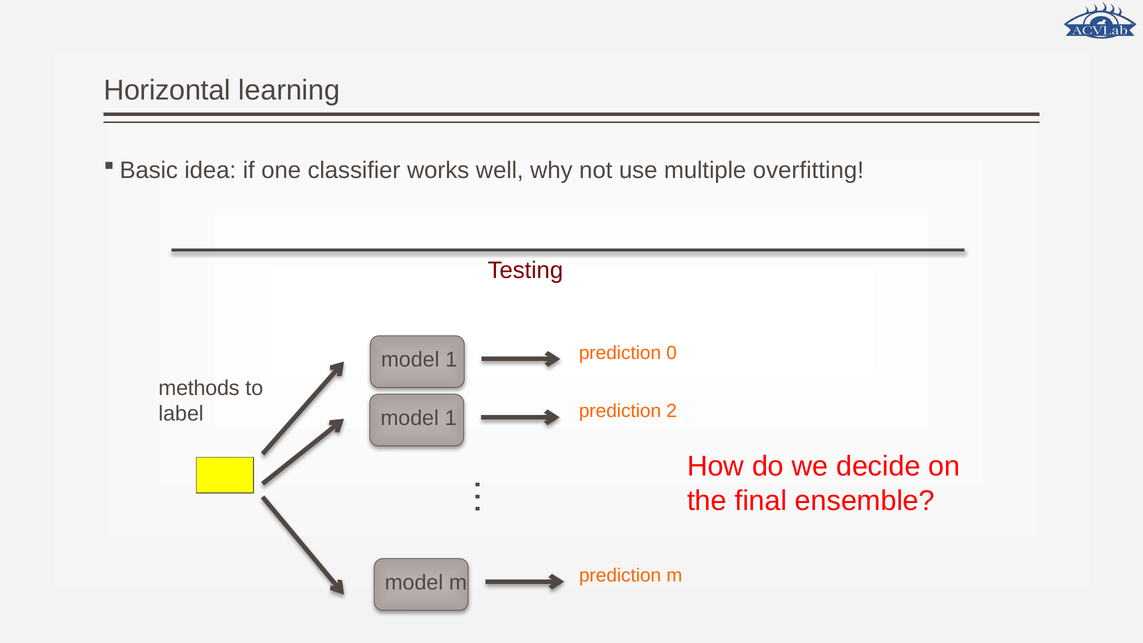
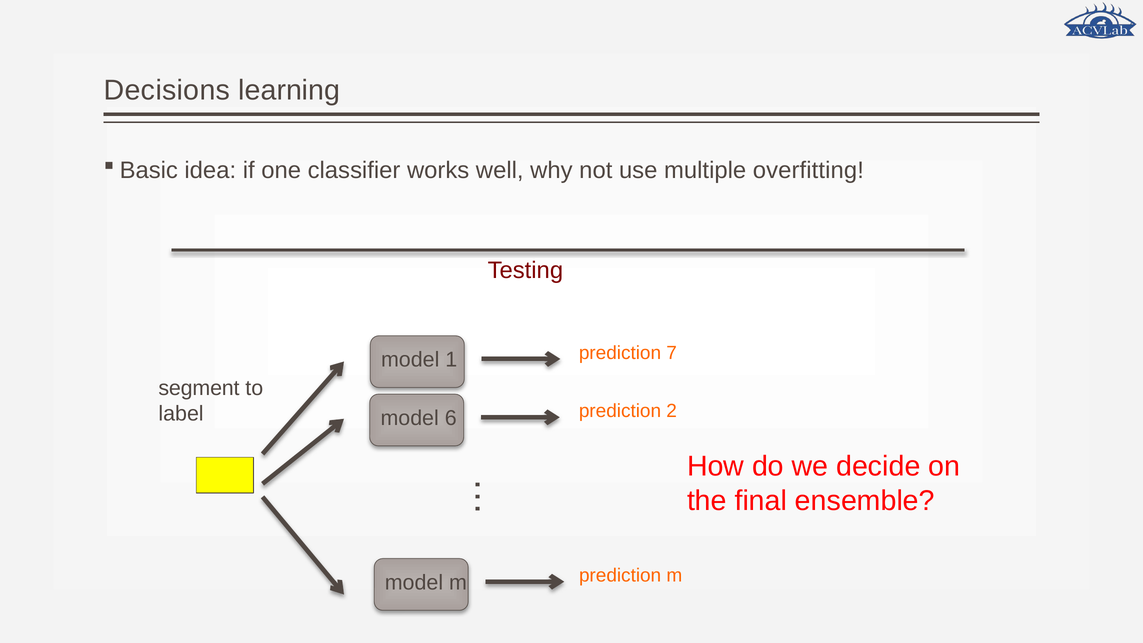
Horizontal: Horizontal -> Decisions (167, 90)
0: 0 -> 7 (672, 353)
methods: methods -> segment (199, 388)
1: 1 -> 6 (451, 418)
